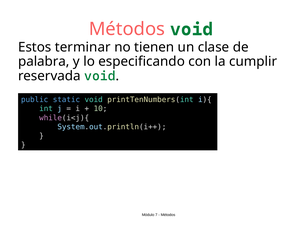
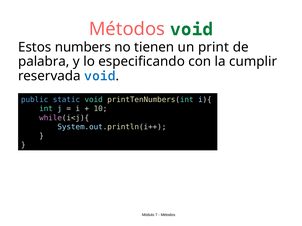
terminar: terminar -> numbers (83, 47)
clase: clase -> print (213, 47)
void colour: green -> blue (100, 76)
